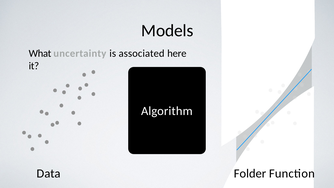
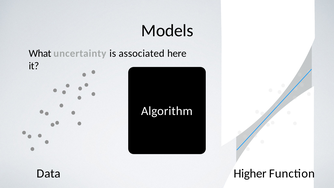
Folder: Folder -> Higher (250, 173)
